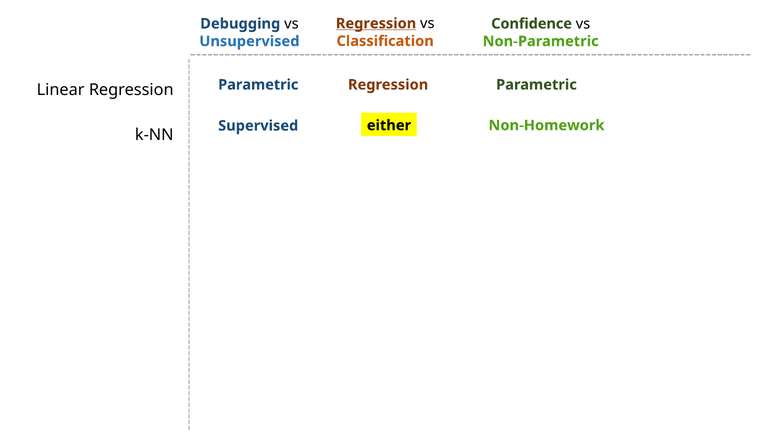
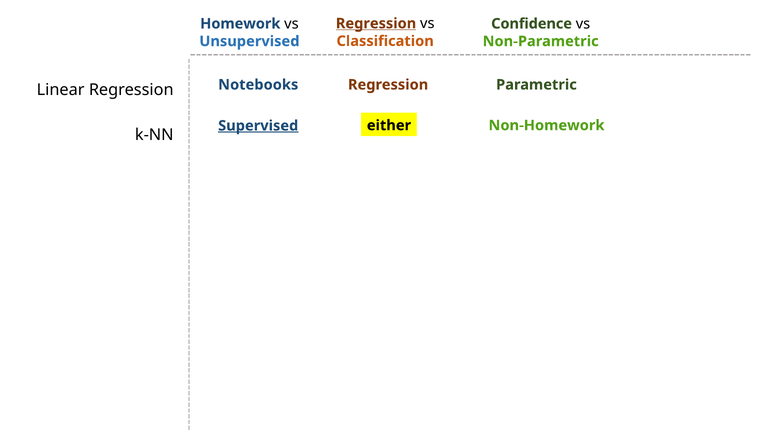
Debugging: Debugging -> Homework (240, 24)
Parametric: Parametric -> Notebooks (258, 85)
Supervised underline: none -> present (258, 126)
